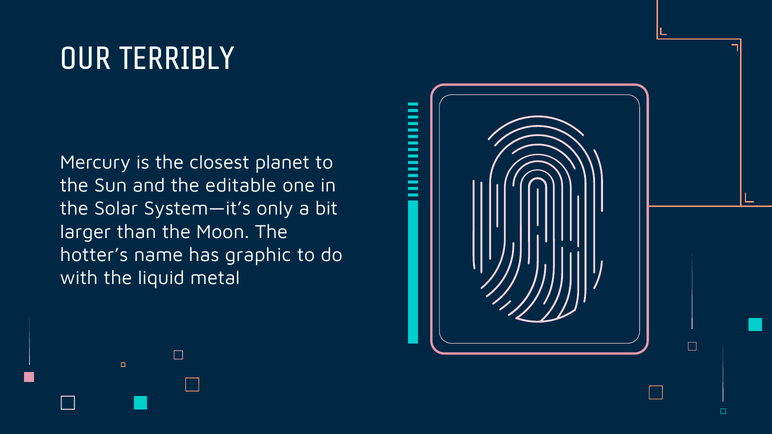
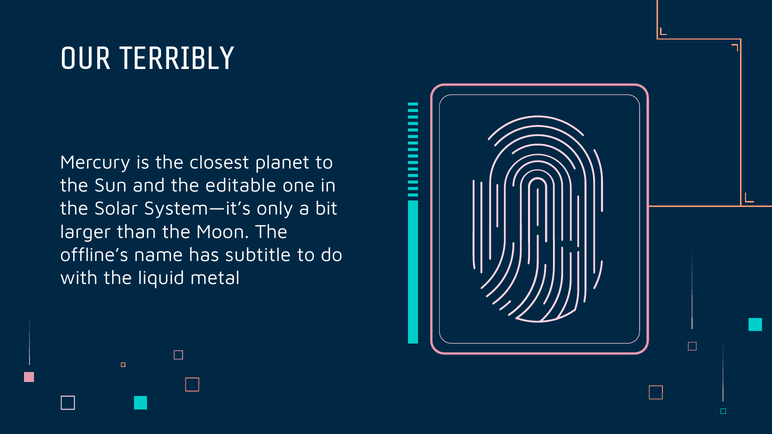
hotter’s: hotter’s -> offline’s (94, 255)
graphic: graphic -> subtitle (258, 255)
